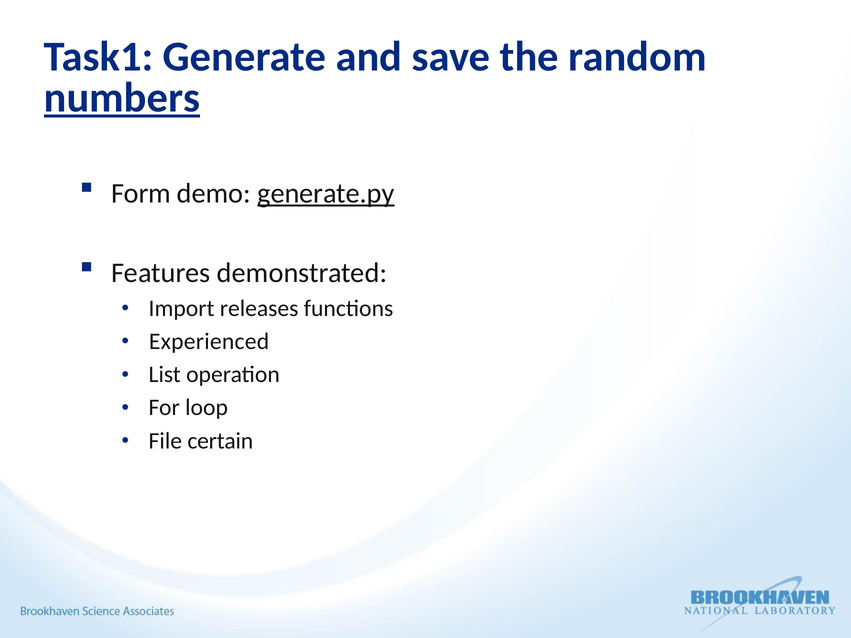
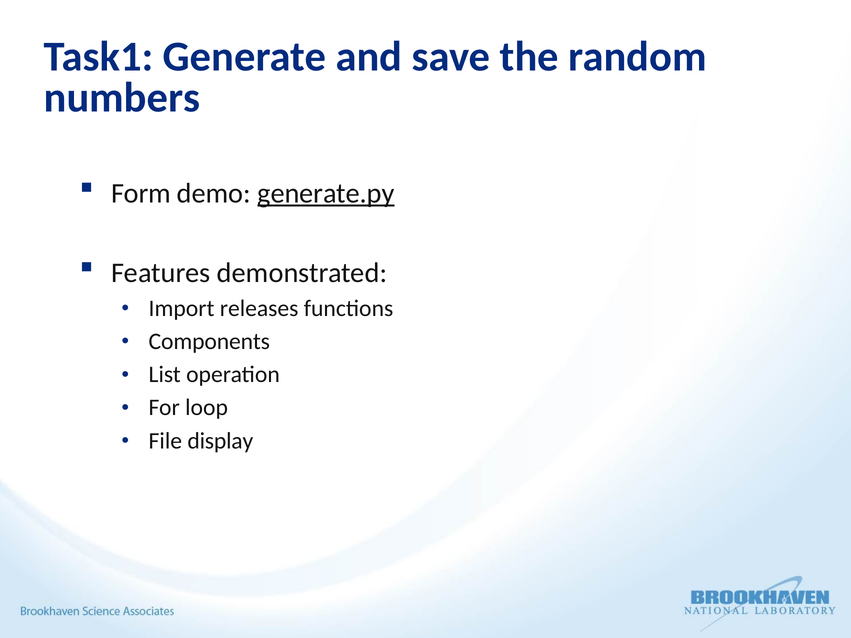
numbers underline: present -> none (122, 98)
Experienced: Experienced -> Components (209, 342)
certain: certain -> display (220, 441)
